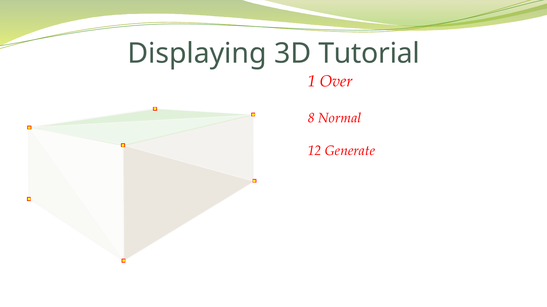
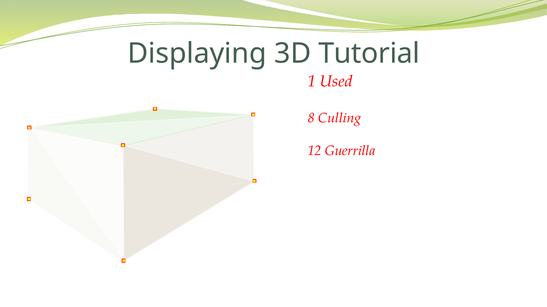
Over: Over -> Used (336, 81)
Normal: Normal -> Culling (340, 118)
Generate: Generate -> Guerrilla (350, 151)
